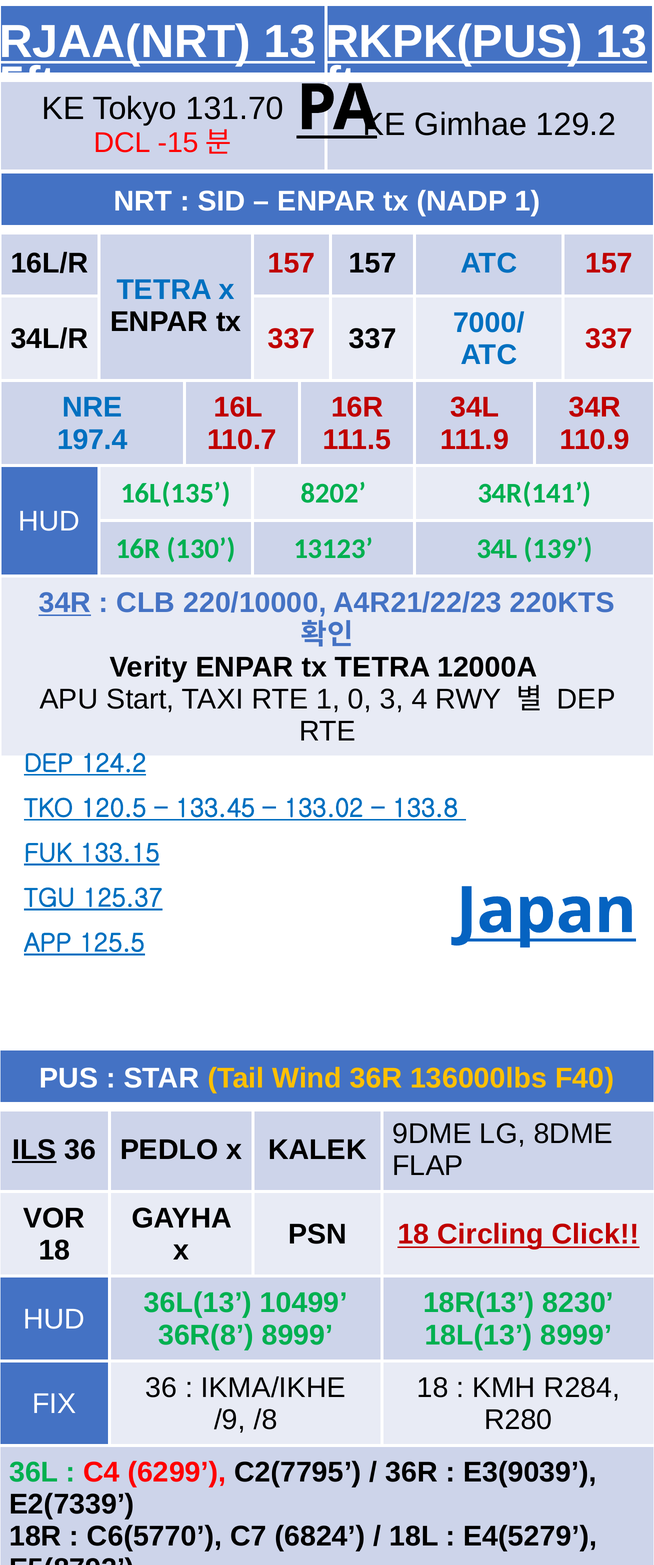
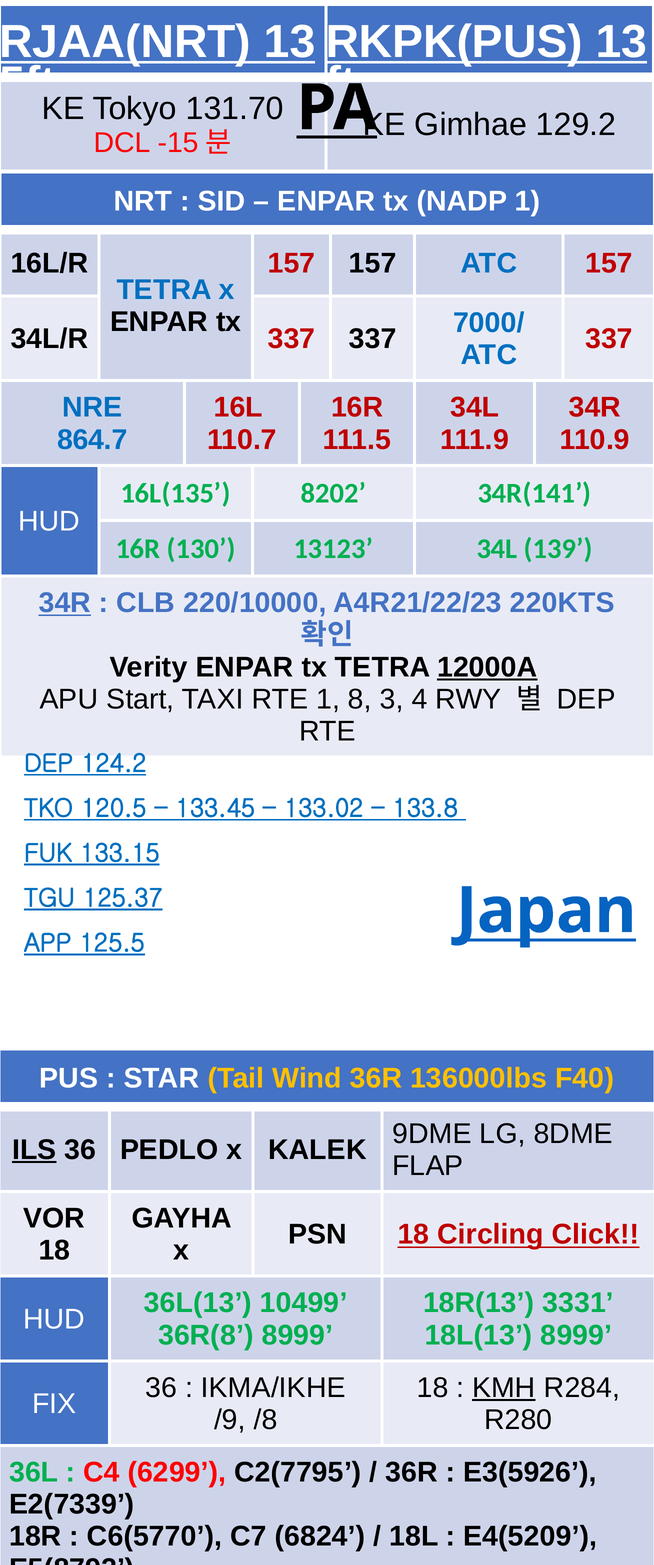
197.4: 197.4 -> 864.7 (92, 440)
12000A underline: none -> present (487, 667)
0: 0 -> 8 (360, 699)
8230: 8230 -> 3331 (578, 1303)
KMH underline: none -> present (504, 1387)
E3(9039: E3(9039 -> E3(5926 (530, 1472)
E4(5279: E4(5279 -> E4(5209 (530, 1536)
